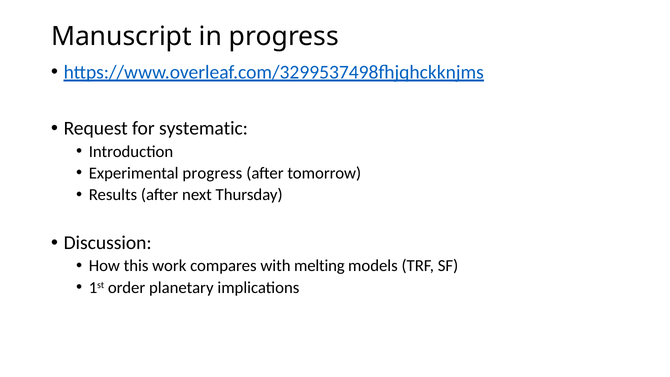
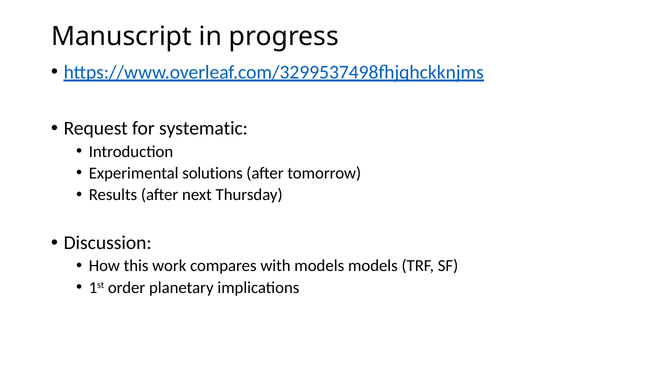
Experimental progress: progress -> solutions (213, 173)
with melting: melting -> models (319, 266)
